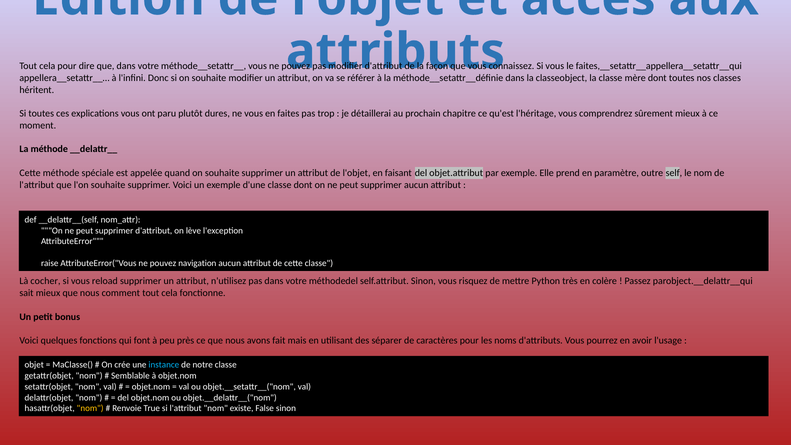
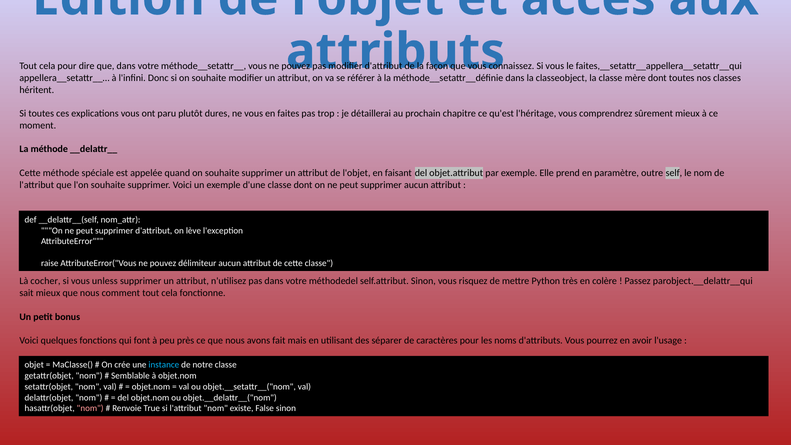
navigation: navigation -> délimiteur (197, 263)
reload: reload -> unless (105, 281)
nom colour: yellow -> pink (90, 408)
